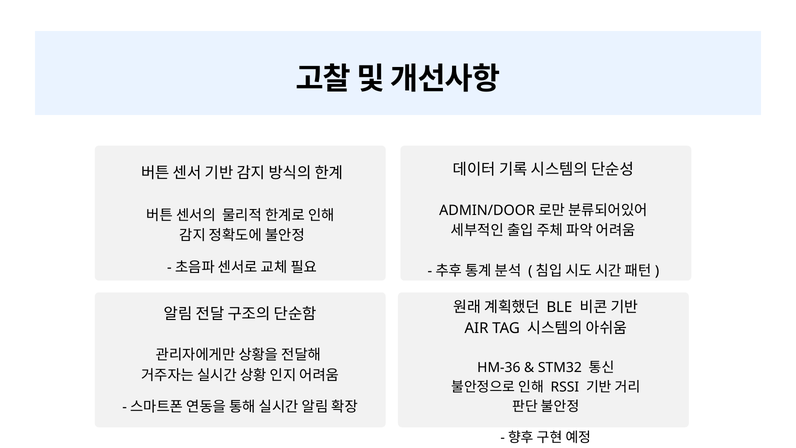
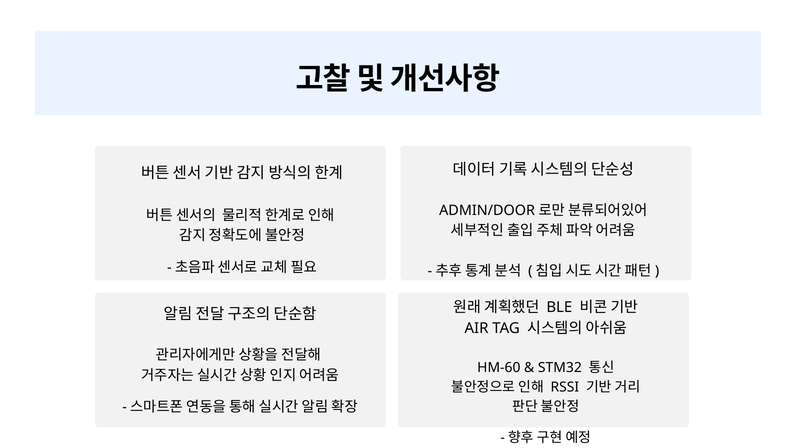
HM-36: HM-36 -> HM-60 (499, 368)
